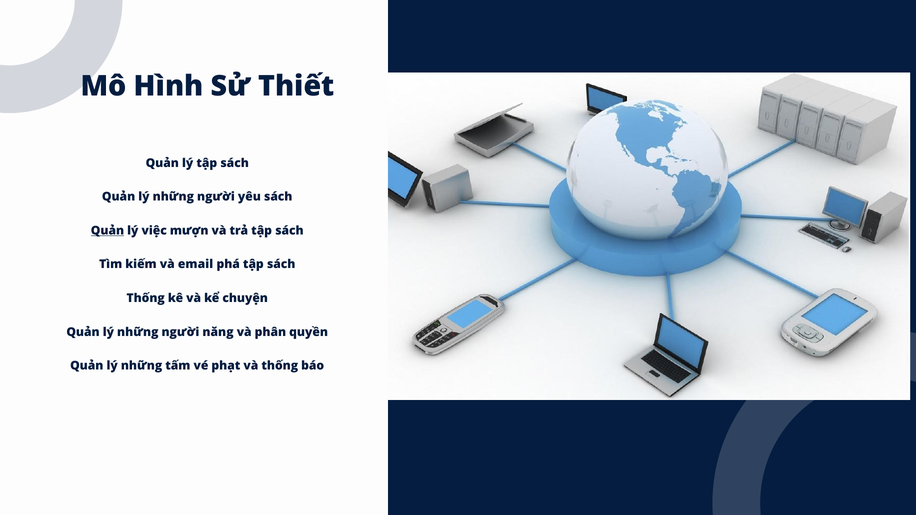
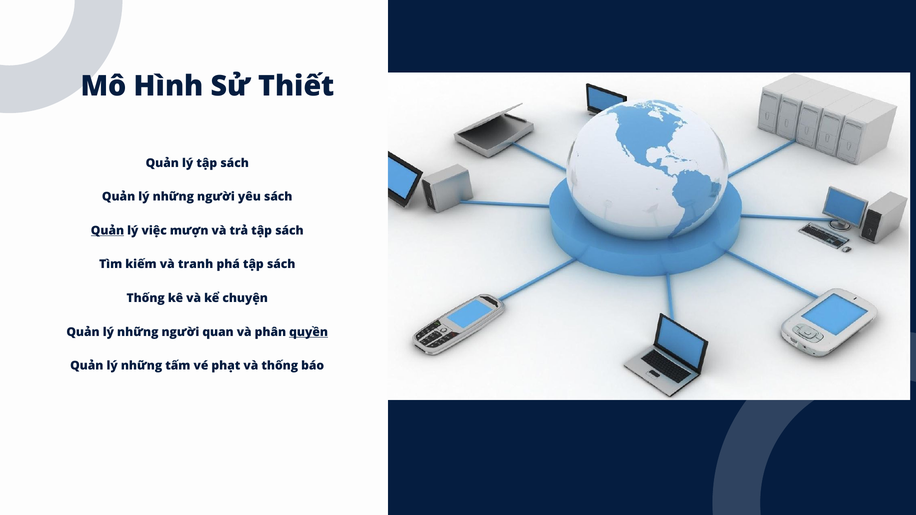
email: email -> tranh (196, 265)
năng: năng -> quan (218, 332)
quyền underline: none -> present (309, 332)
